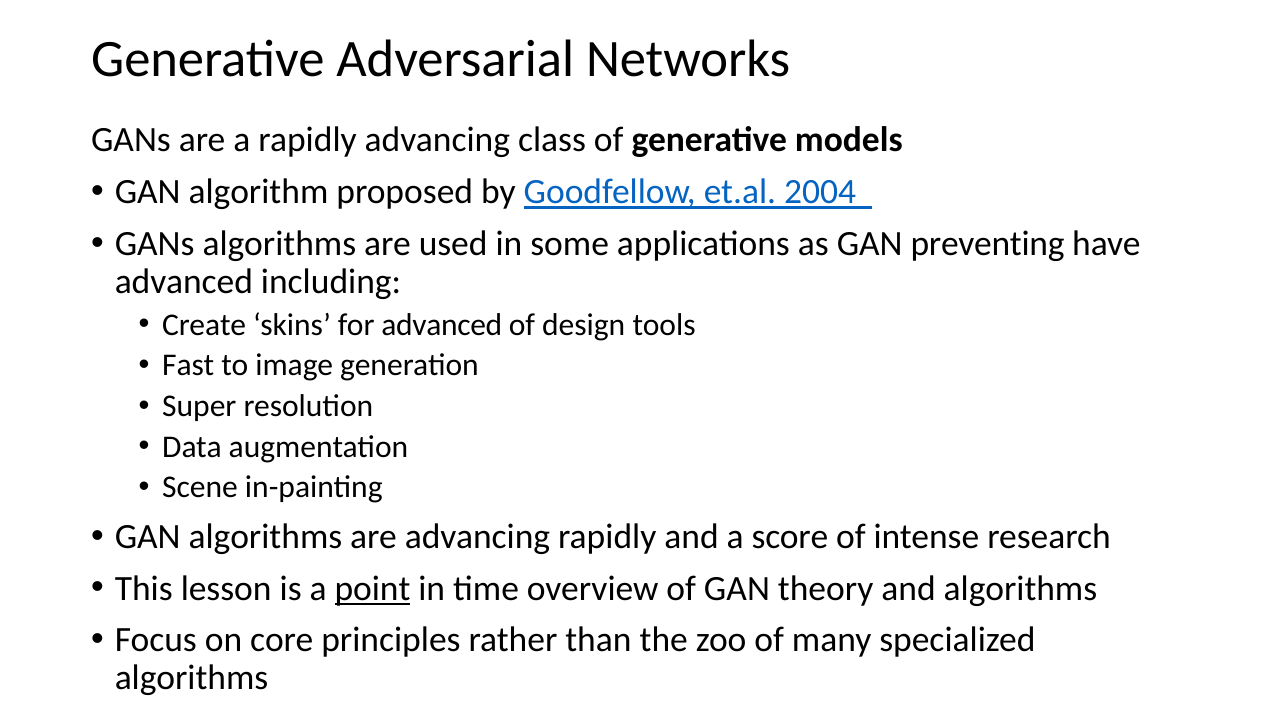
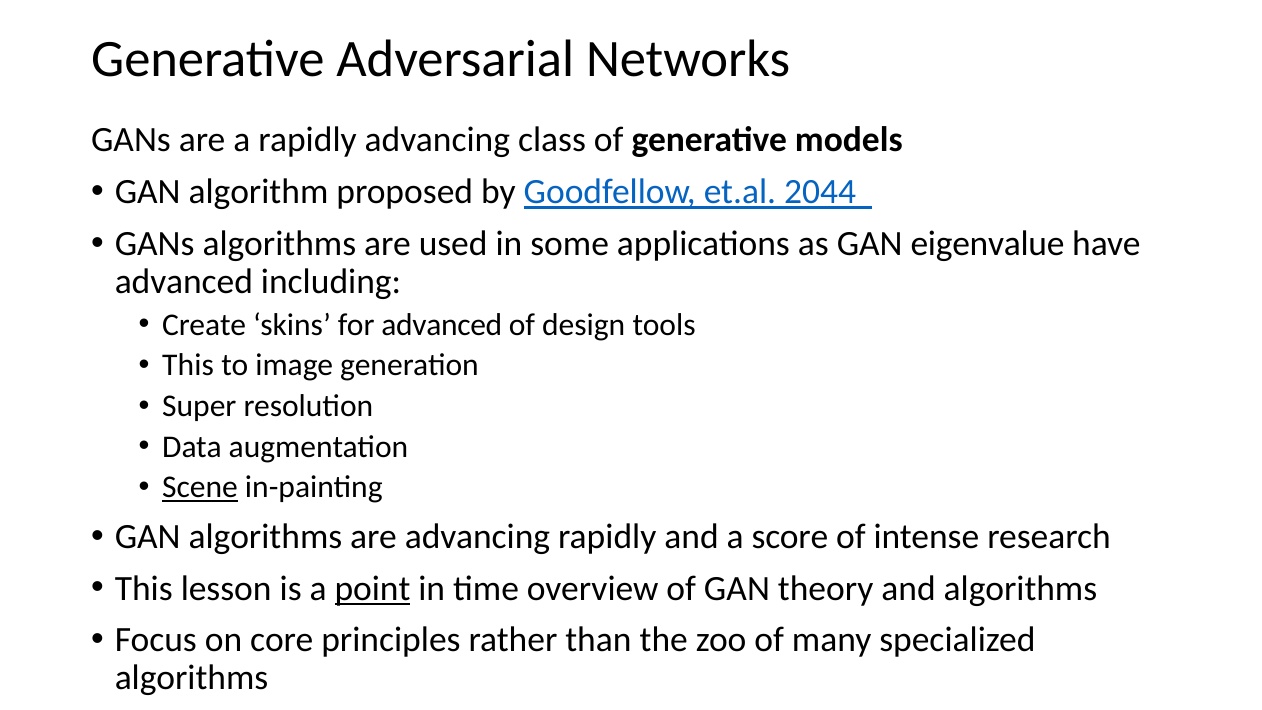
2004: 2004 -> 2044 (820, 192)
preventing: preventing -> eigenvalue (988, 244)
Fast: Fast -> This (188, 365)
Scene underline: none -> present (200, 487)
